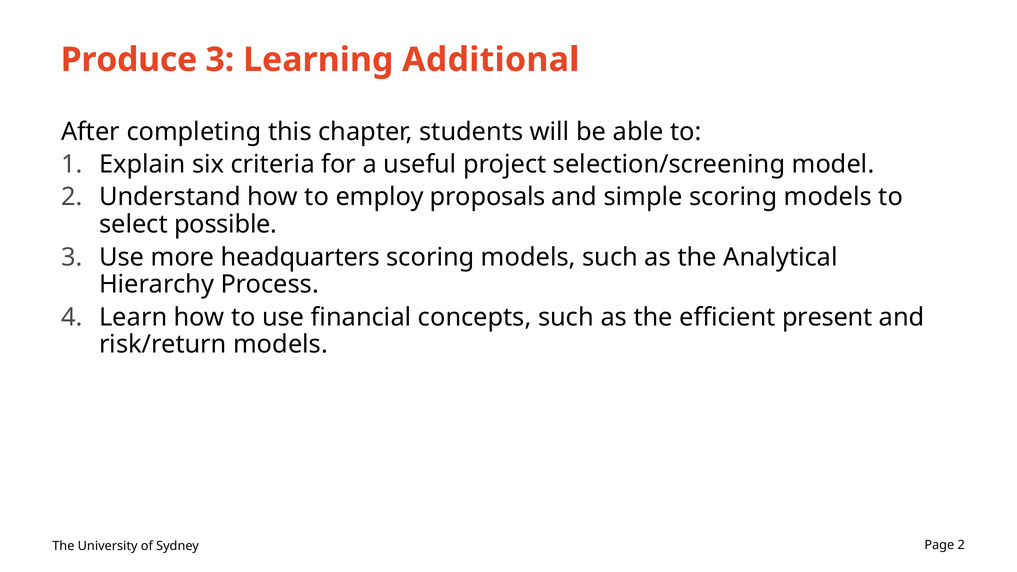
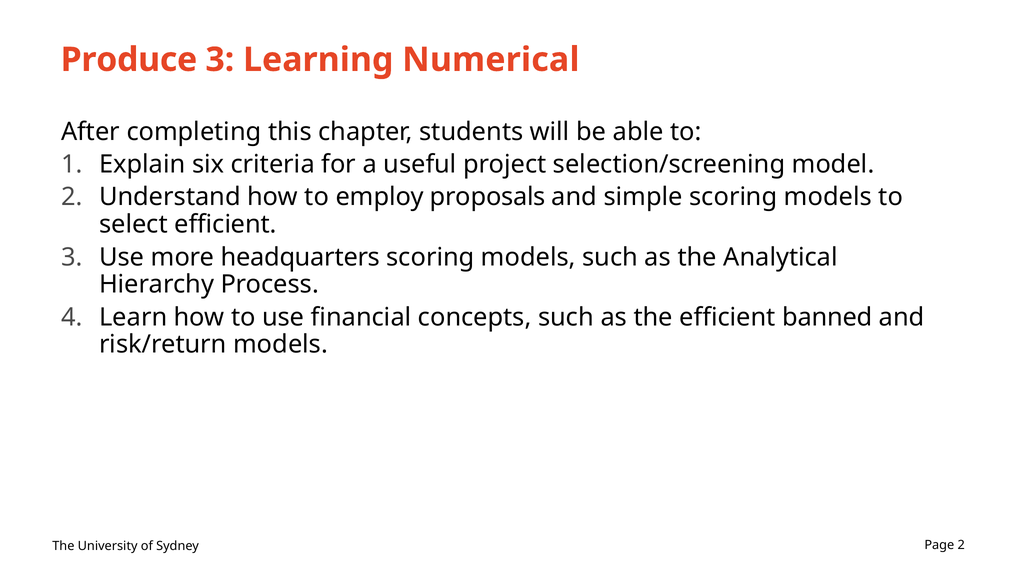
Additional: Additional -> Numerical (491, 60)
select possible: possible -> efficient (226, 225)
present: present -> banned (827, 317)
